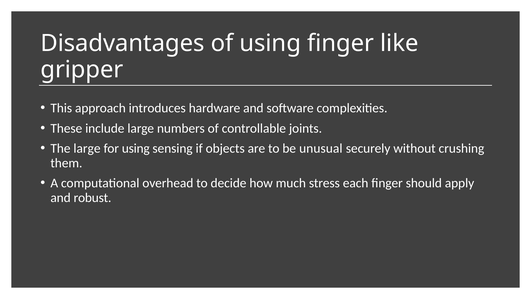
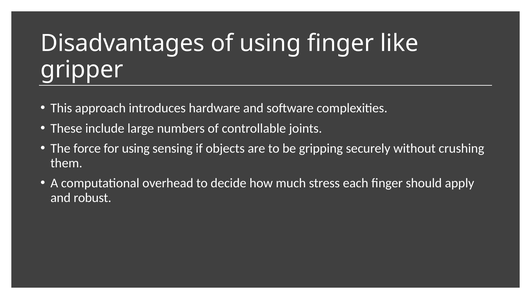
The large: large -> force (87, 148)
unusual: unusual -> gripping (321, 148)
